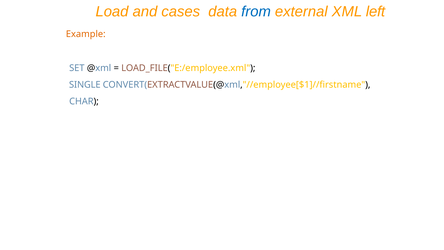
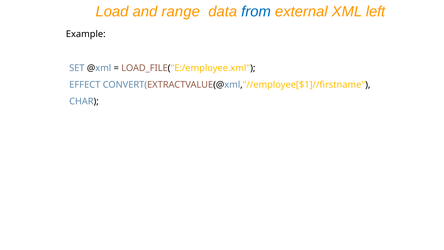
cases: cases -> range (181, 12)
Example colour: orange -> black (86, 34)
SINGLE: SINGLE -> EFFECT (85, 85)
